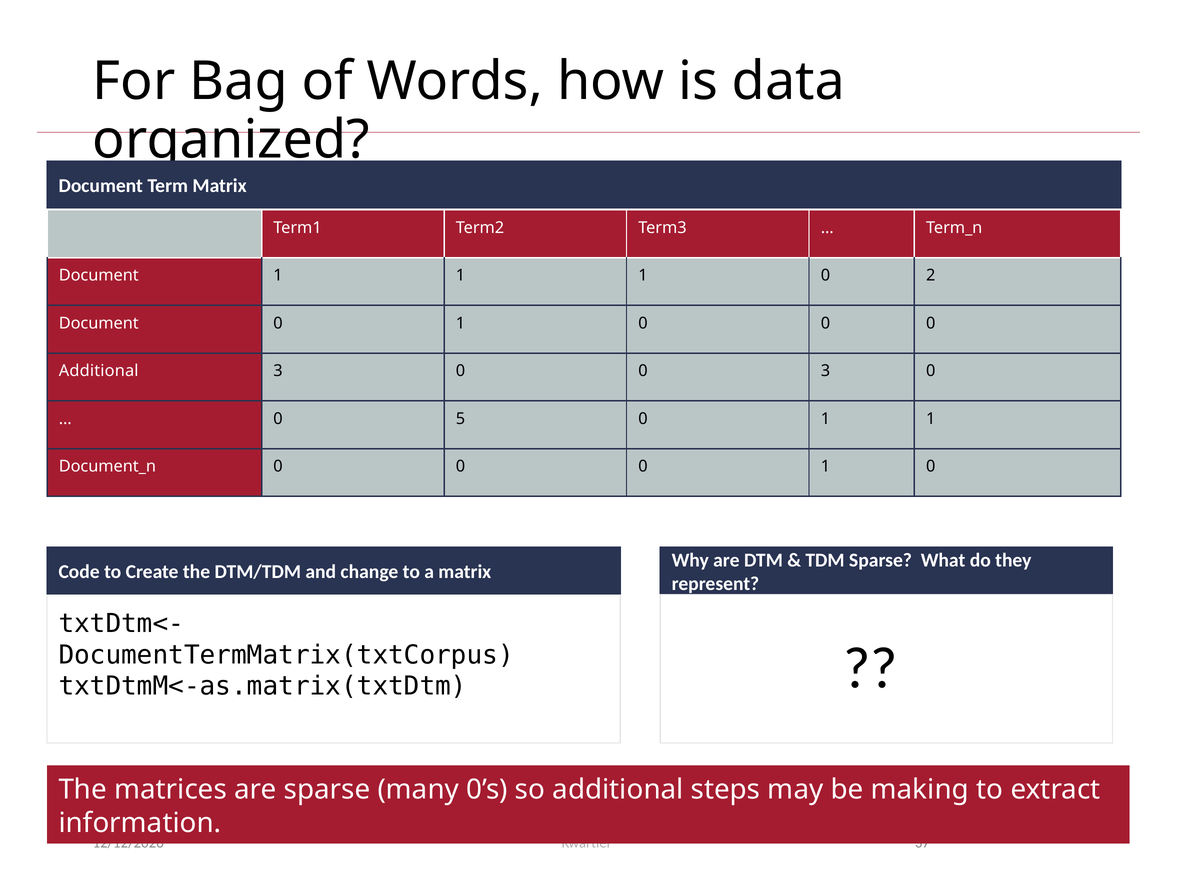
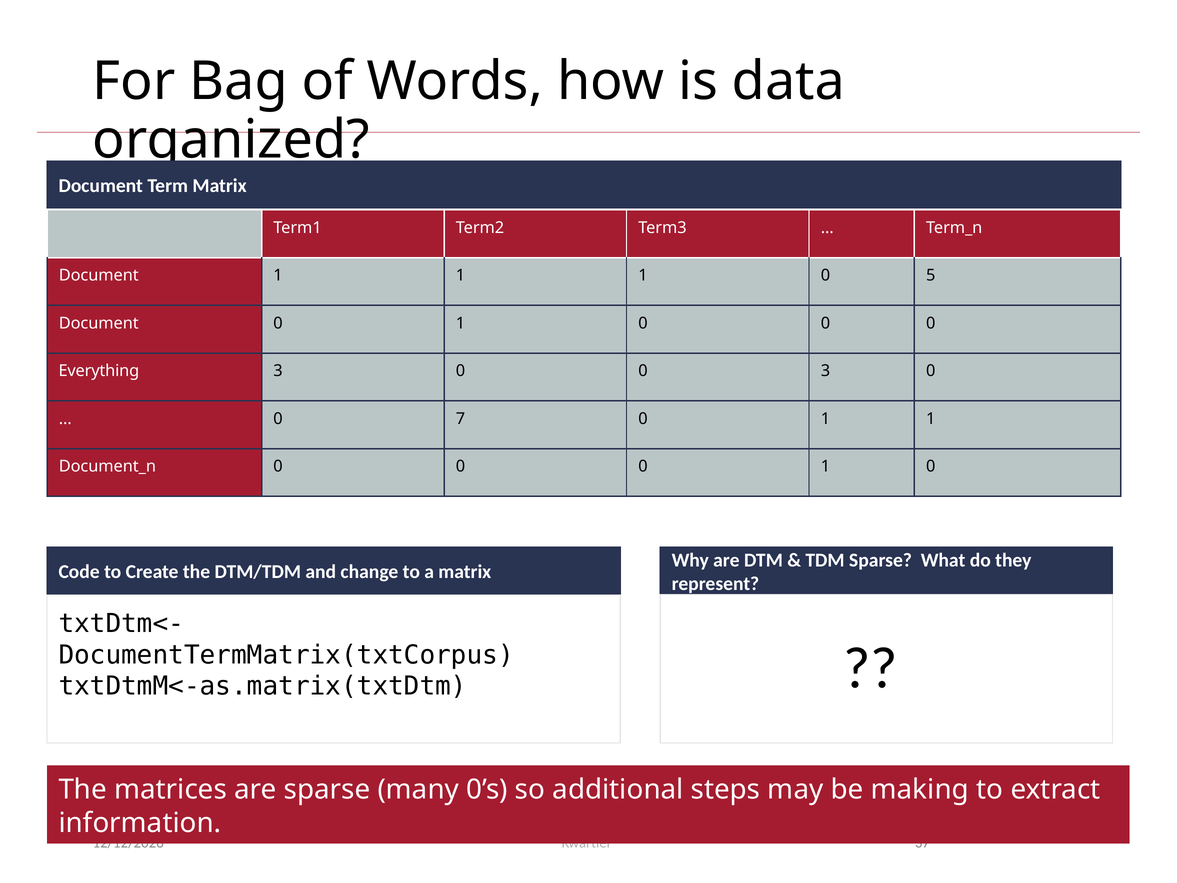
2: 2 -> 5 (931, 276)
Additional: Additional -> Everything (99, 371)
5: 5 -> 7 (461, 419)
